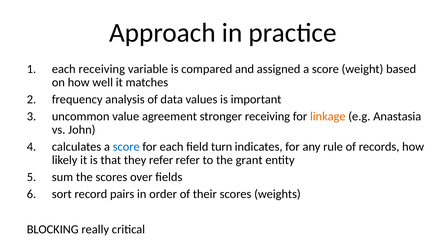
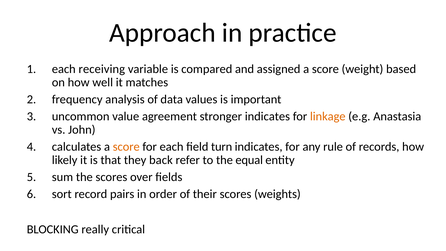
stronger receiving: receiving -> indicates (267, 116)
score colour: blue -> orange (126, 147)
they refer: refer -> back (161, 160)
grant: grant -> equal (249, 160)
